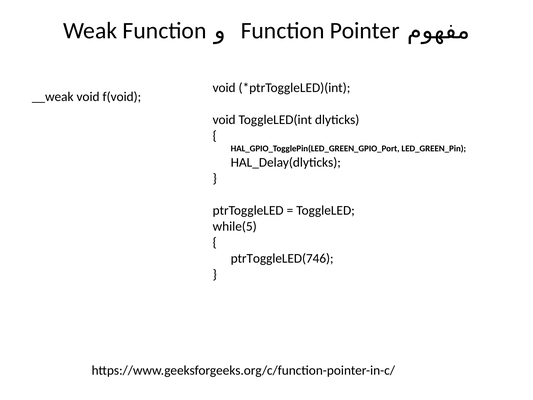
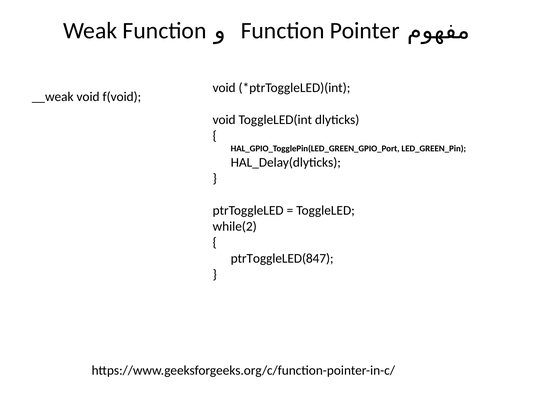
while(5: while(5 -> while(2 (235, 226)
ptrToggleLED(746: ptrToggleLED(746 -> ptrToggleLED(847 (282, 258)
